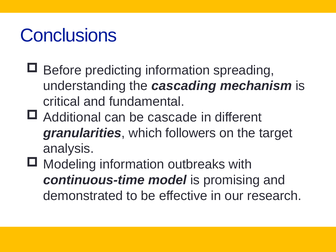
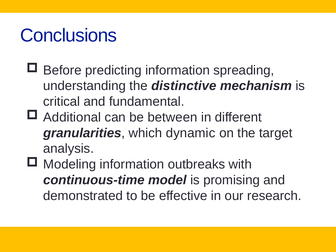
cascading: cascading -> distinctive (184, 86)
cascade: cascade -> between (172, 117)
followers: followers -> dynamic (191, 133)
